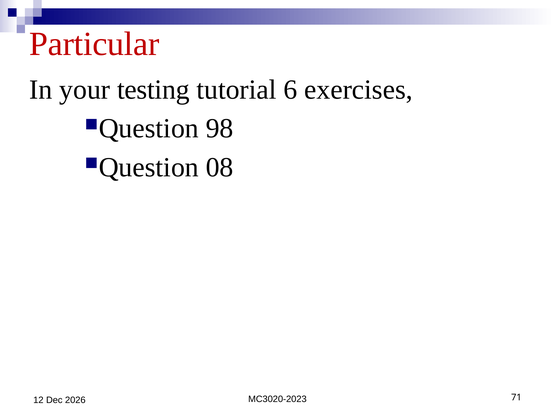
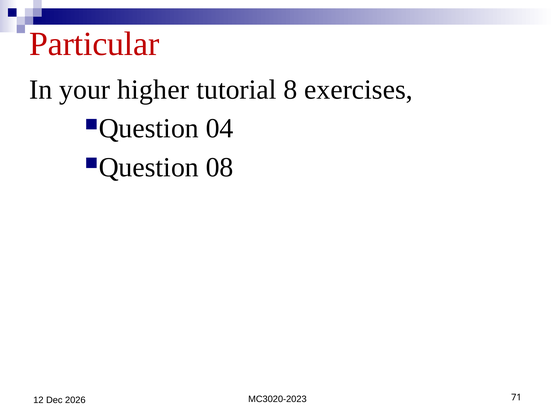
testing: testing -> higher (153, 90)
6: 6 -> 8 (290, 90)
98: 98 -> 04 (220, 128)
